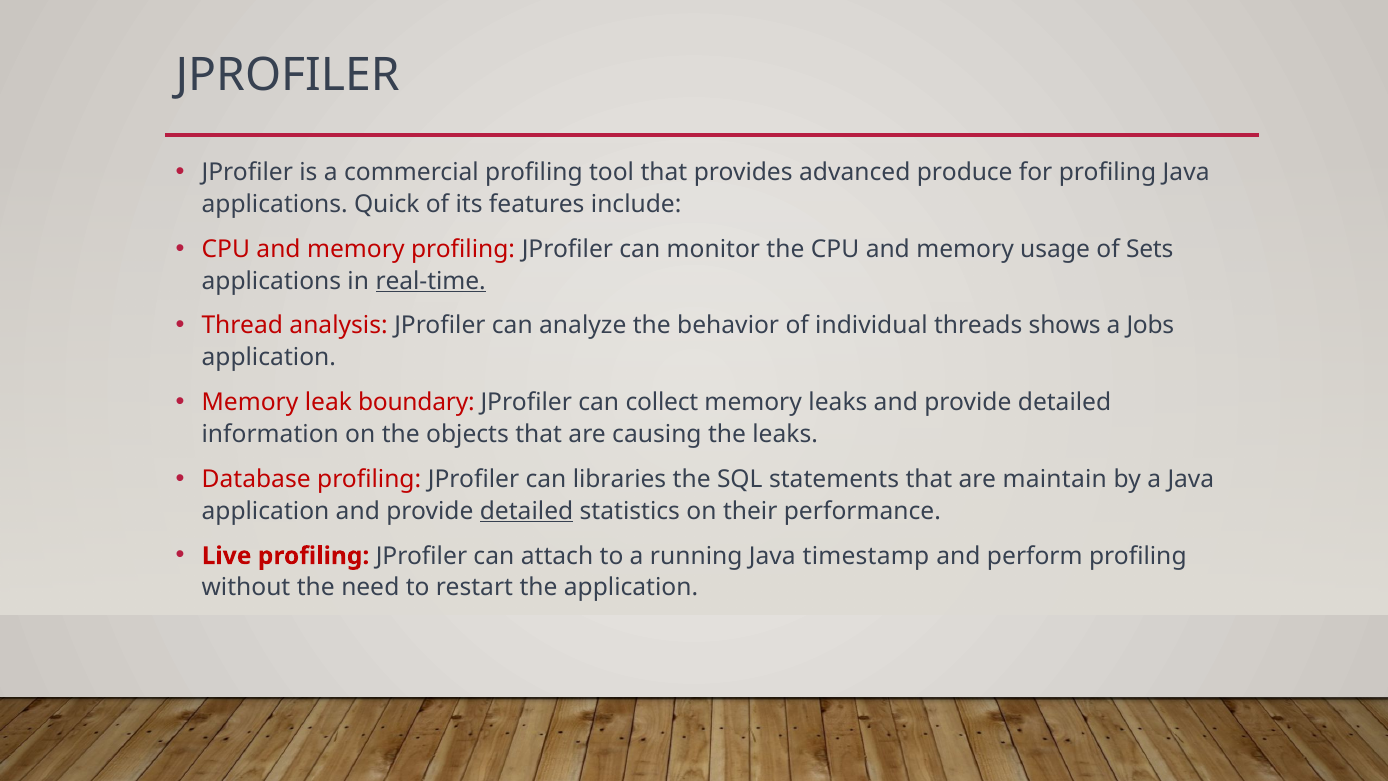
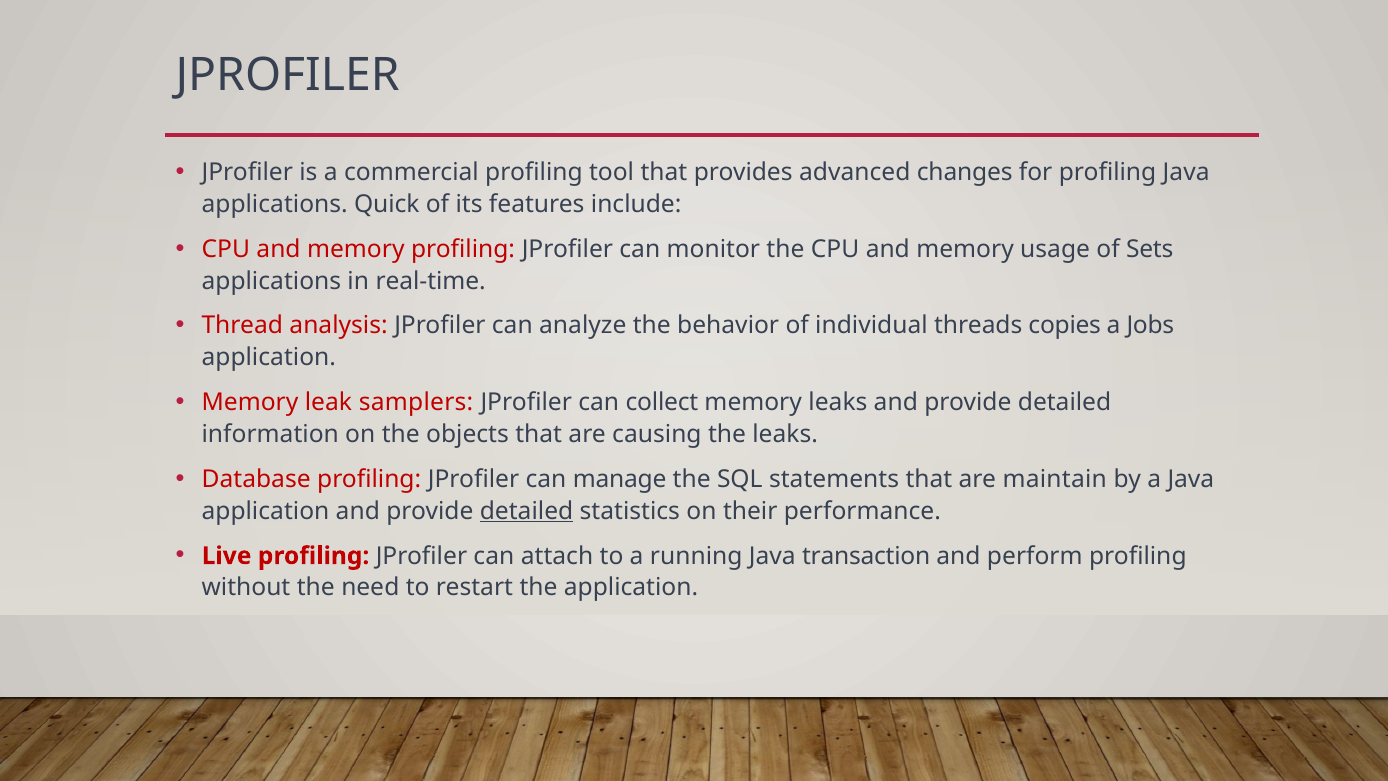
produce: produce -> changes (965, 172)
real-time underline: present -> none (431, 281)
shows: shows -> copies (1065, 326)
boundary: boundary -> samplers (416, 402)
libraries: libraries -> manage (620, 479)
timestamp: timestamp -> transaction (866, 556)
